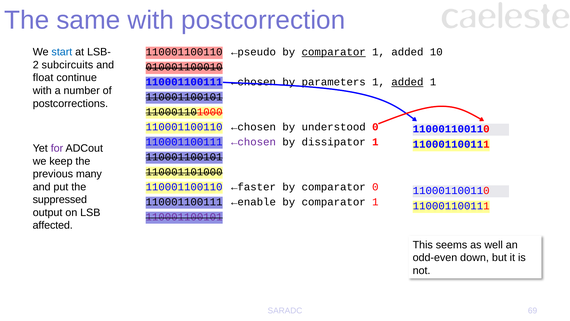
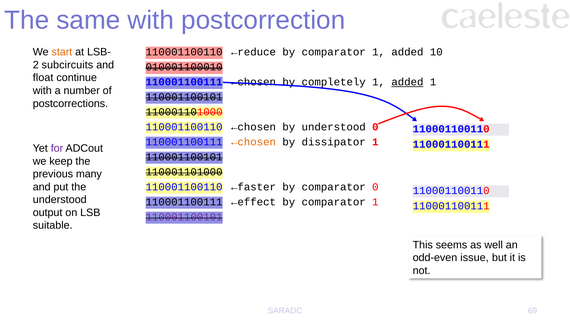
start colour: blue -> orange (62, 52)
←pseudo: ←pseudo -> ←reduce (254, 52)
comparator underline: present -> none (334, 52)
parameters: parameters -> completely (334, 82)
←chosen colour: purple -> orange (254, 142)
suppressed: suppressed -> understood (60, 200)
←enable: ←enable -> ←effect (254, 202)
affected: affected -> suitable (53, 225)
down: down -> issue (475, 257)
